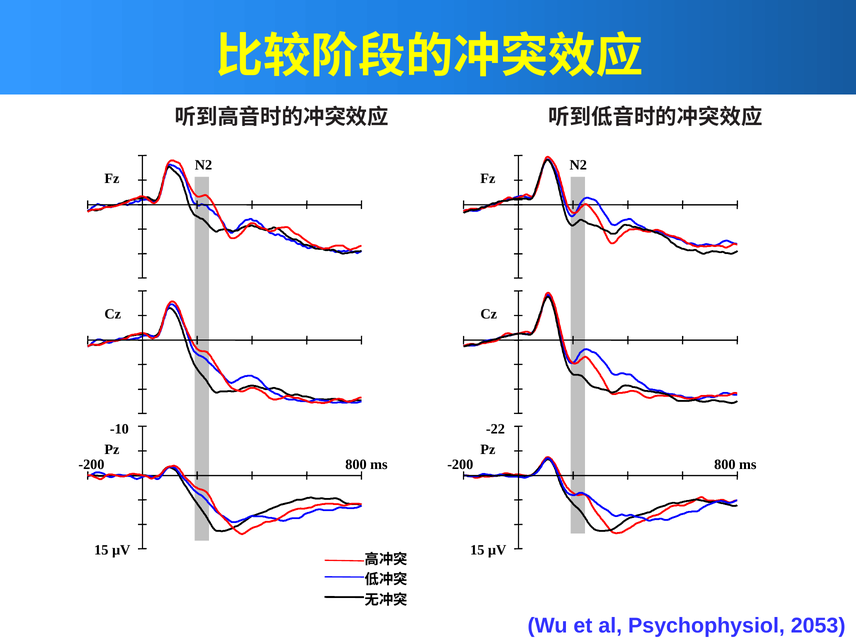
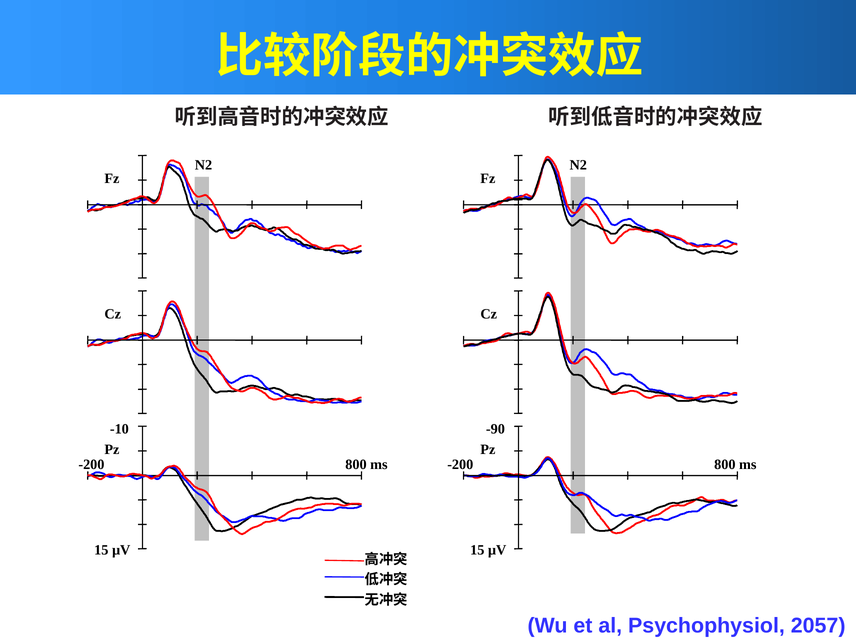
-22: -22 -> -90 (495, 429)
2053: 2053 -> 2057 (818, 626)
